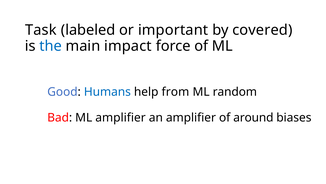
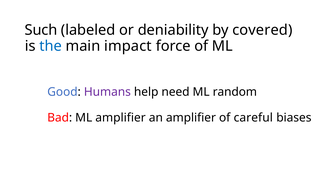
Task: Task -> Such (41, 30)
important: important -> deniability (173, 30)
Humans colour: blue -> purple (107, 92)
from: from -> need (176, 92)
around: around -> careful (253, 117)
